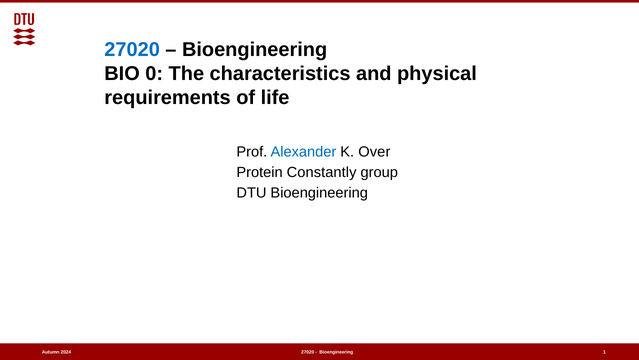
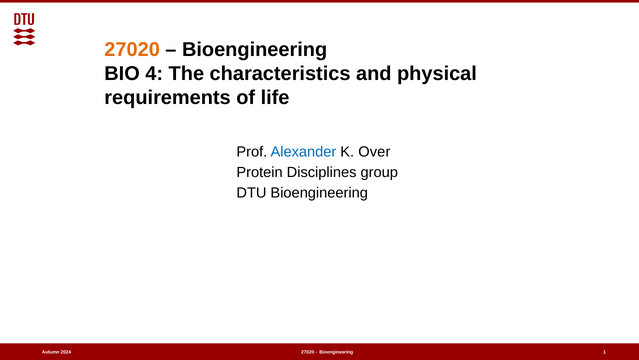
27020 colour: blue -> orange (132, 49)
0: 0 -> 4 (154, 73)
Constantly: Constantly -> Disciplines (322, 172)
